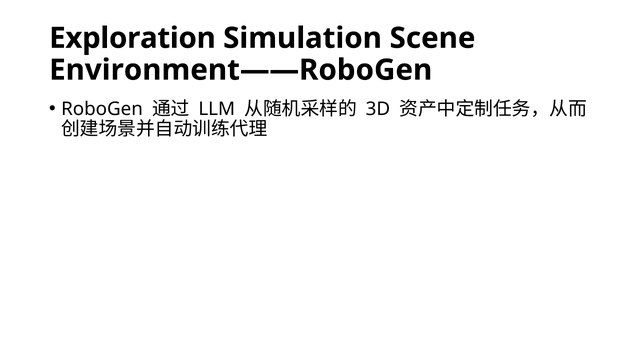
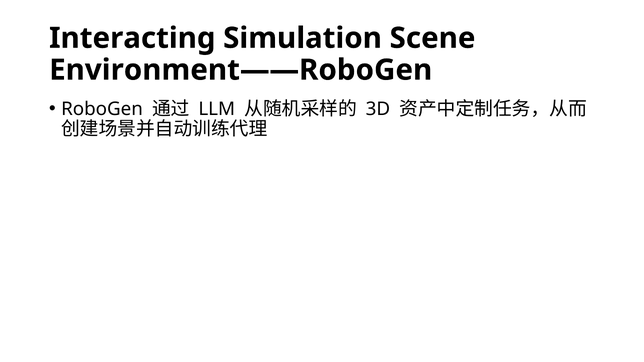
Exploration: Exploration -> Interacting (132, 38)
